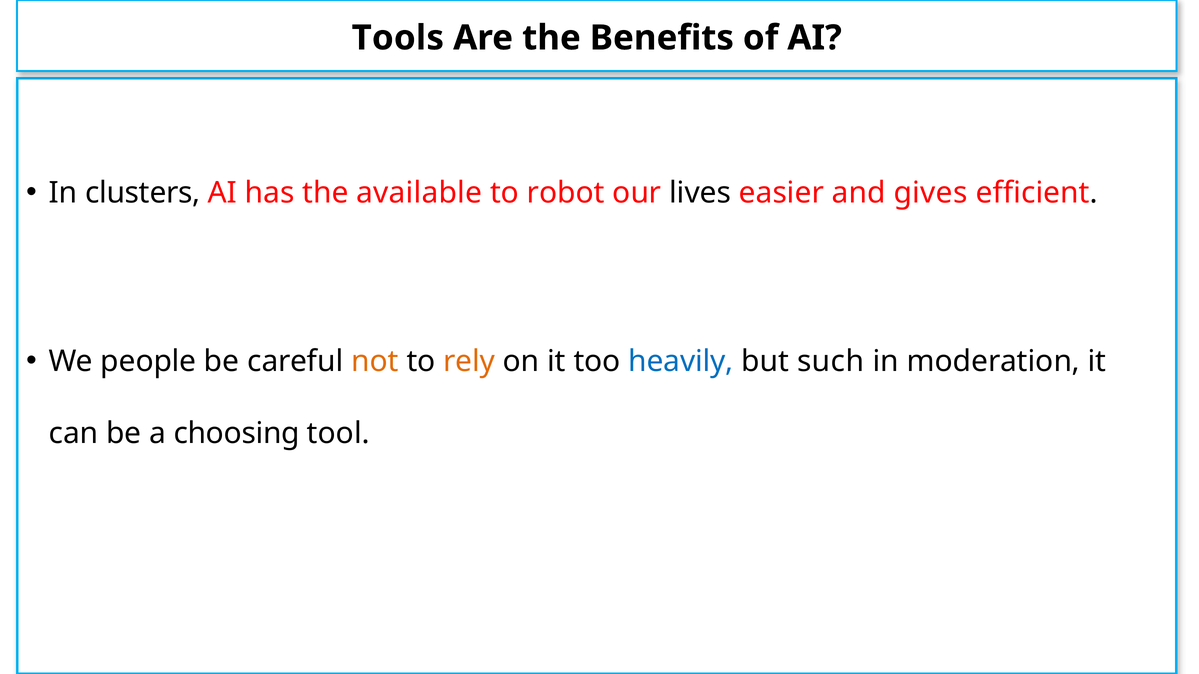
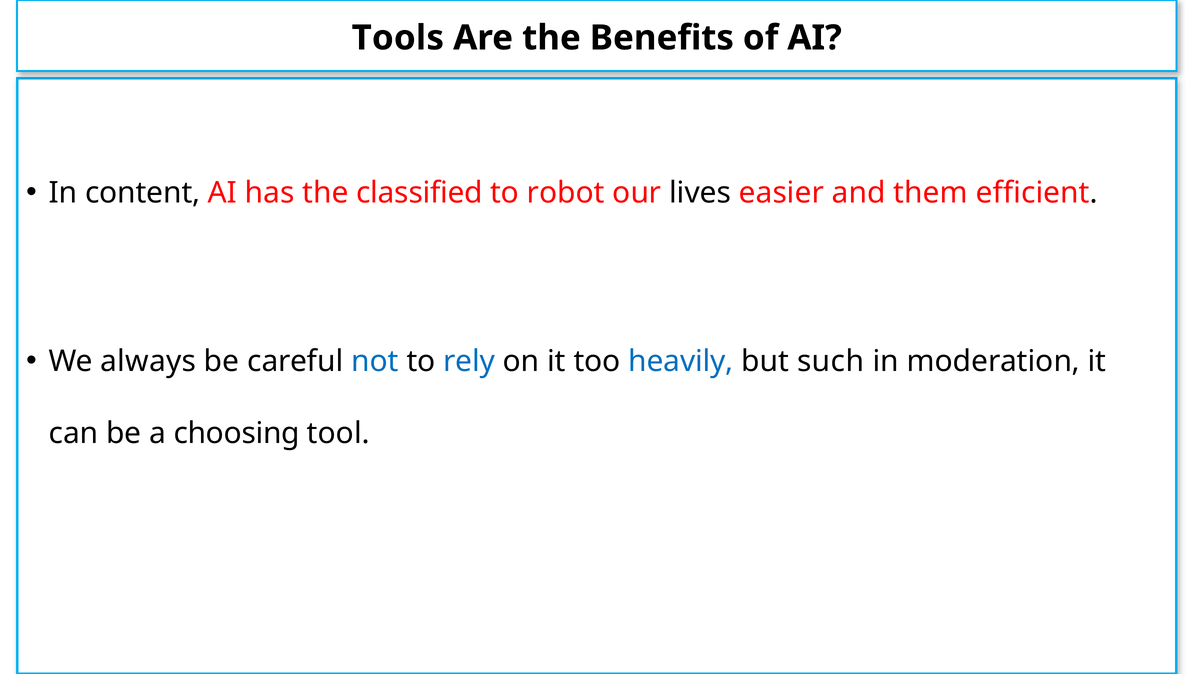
clusters: clusters -> content (143, 193)
available: available -> classified (419, 193)
gives: gives -> them (931, 193)
people: people -> always (148, 362)
not colour: orange -> blue (375, 362)
rely colour: orange -> blue (469, 362)
